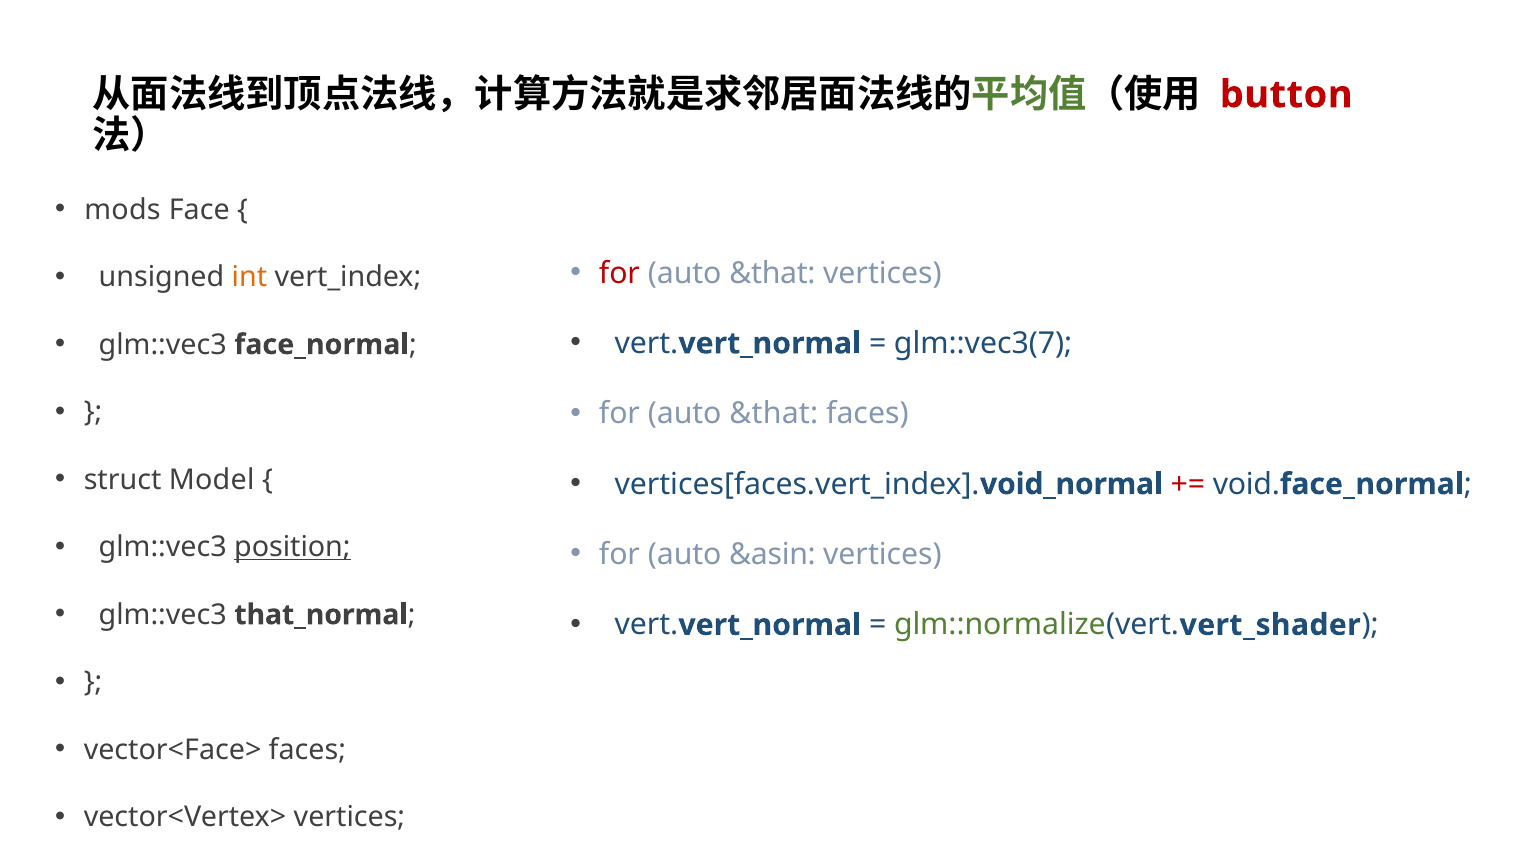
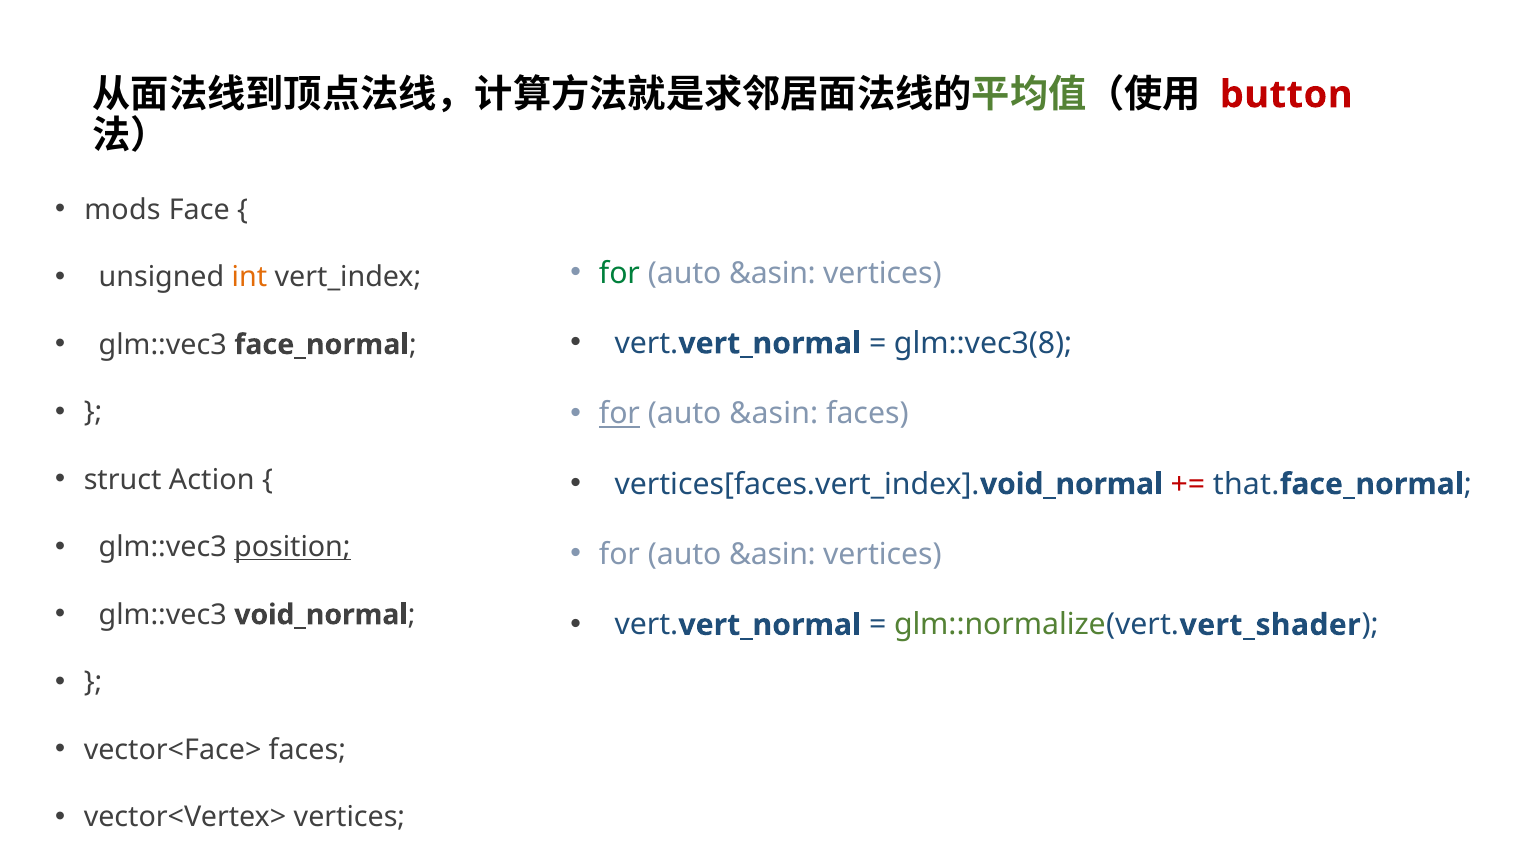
for colour: red -> green (619, 273)
&that: &that -> &asin (772, 273)
glm::vec3(7: glm::vec3(7 -> glm::vec3(8 (983, 343)
for underline: none -> present (619, 414)
&that: &that -> &asin (774, 414)
Model: Model -> Action (212, 480)
void: void -> that (1246, 484)
glm::vec3 that_normal: that_normal -> void_normal (321, 615)
